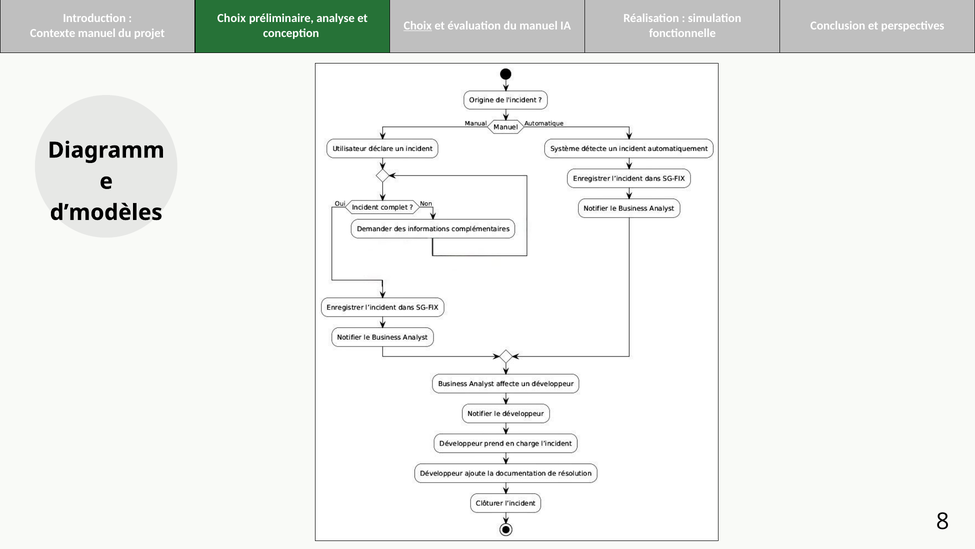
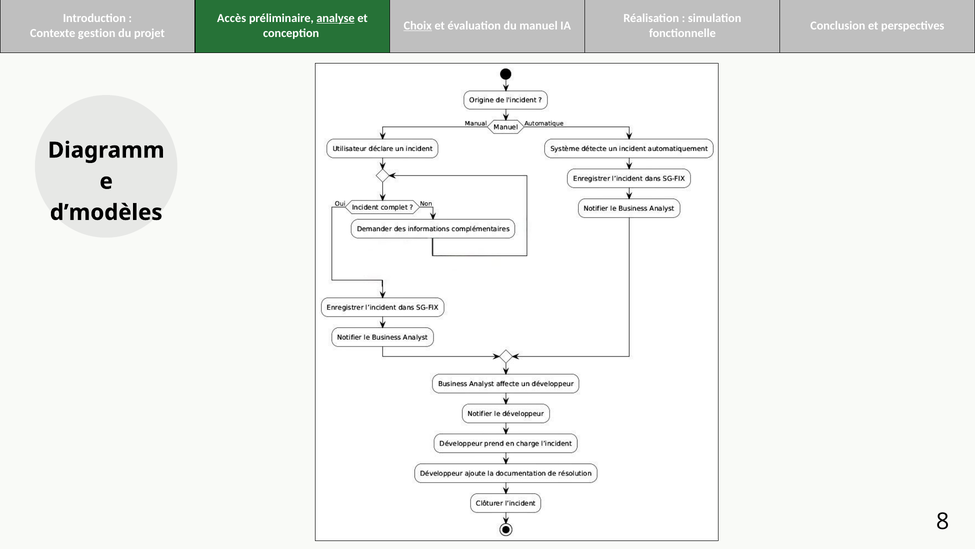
Choix: Choix -> Accès (232, 18)
analyse underline: none -> present (336, 18)
Contexte manuel: manuel -> gestion (97, 33)
